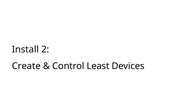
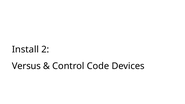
Create: Create -> Versus (26, 66)
Least: Least -> Code (98, 66)
